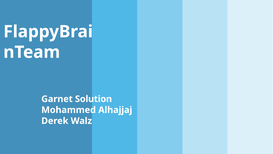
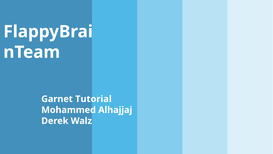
Solution: Solution -> Tutorial (93, 99)
